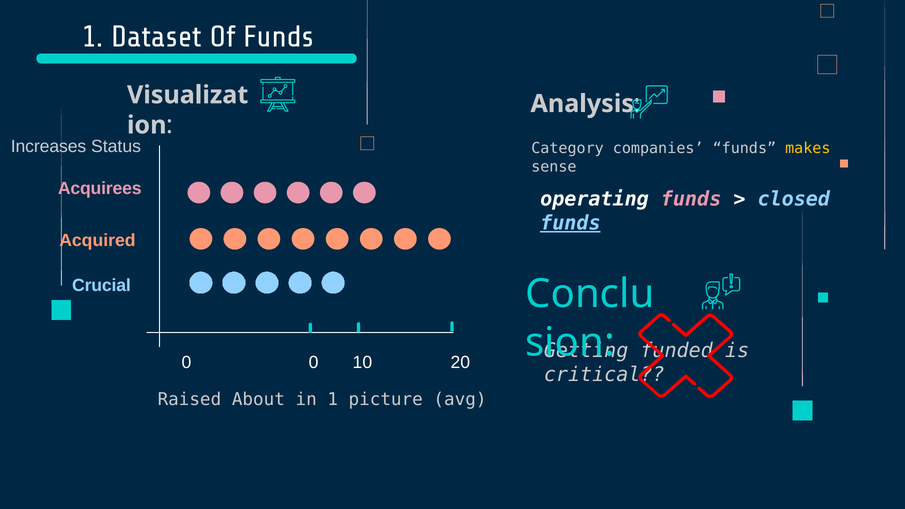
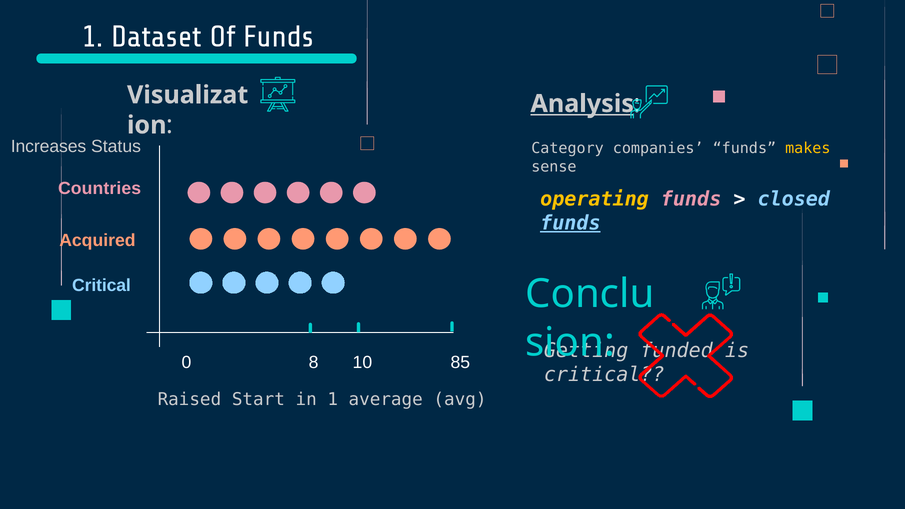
Analysis underline: none -> present (582, 104)
Acquirees: Acquirees -> Countries (100, 189)
operating colour: white -> yellow (595, 199)
Crucial: Crucial -> Critical (101, 285)
0 0: 0 -> 8 (314, 363)
20: 20 -> 85 (460, 363)
About: About -> Start (258, 399)
picture: picture -> average (386, 399)
